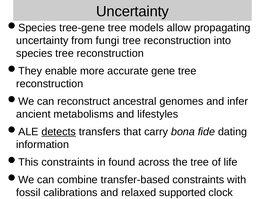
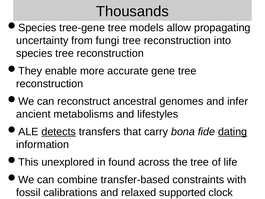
Uncertainty: Uncertainty -> Thousands (132, 11)
dating underline: none -> present (233, 132)
constraints: constraints -> unexplored (68, 162)
